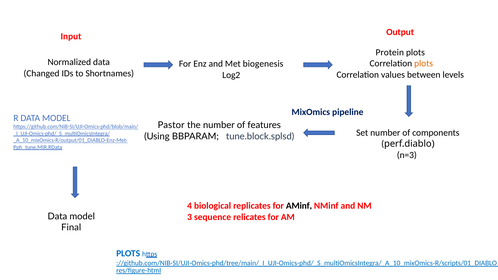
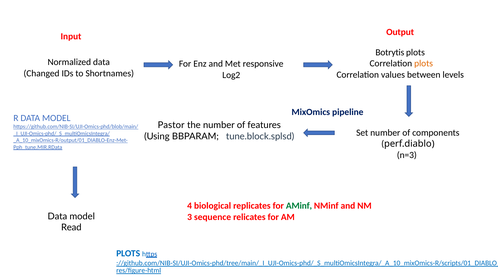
Protein: Protein -> Botrytis (390, 52)
biogenesis: biogenesis -> responsive (263, 64)
AMinf colour: black -> green (299, 206)
Final: Final -> Read (71, 228)
